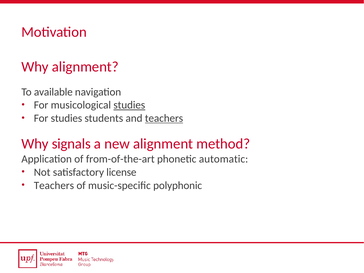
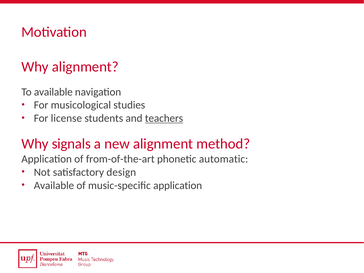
studies underline: present -> none (129, 105)
For studies: studies -> license (66, 118)
license: license -> design (121, 172)
Teachers: Teachers -> Available (54, 185)
music-specific polyphonic: polyphonic -> application (178, 185)
